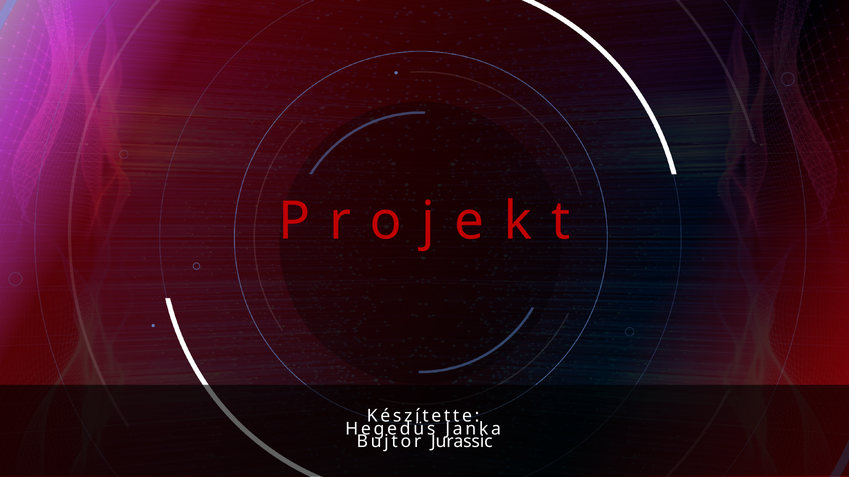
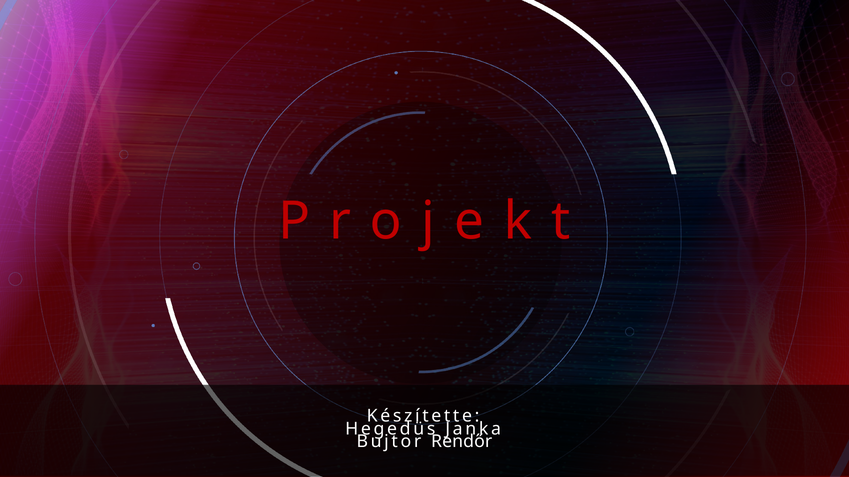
Jurassic: Jurassic -> Rendőr (462, 442)
